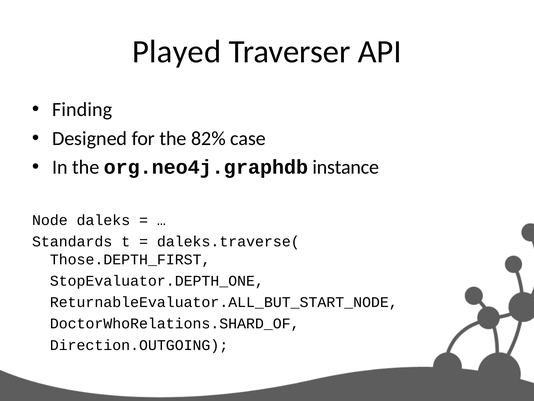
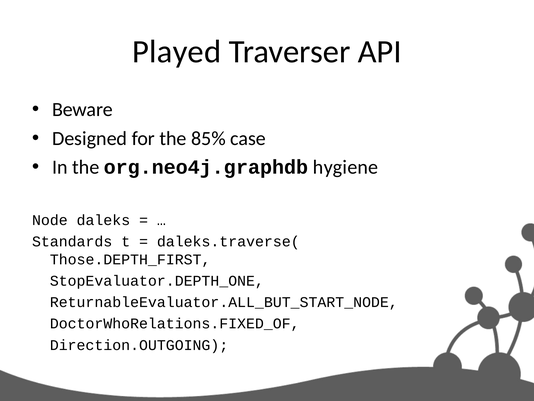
Finding: Finding -> Beware (82, 110)
82%: 82% -> 85% (208, 138)
instance: instance -> hygiene (346, 167)
DoctorWhoRelations.SHARD_OF: DoctorWhoRelations.SHARD_OF -> DoctorWhoRelations.FIXED_OF (175, 323)
